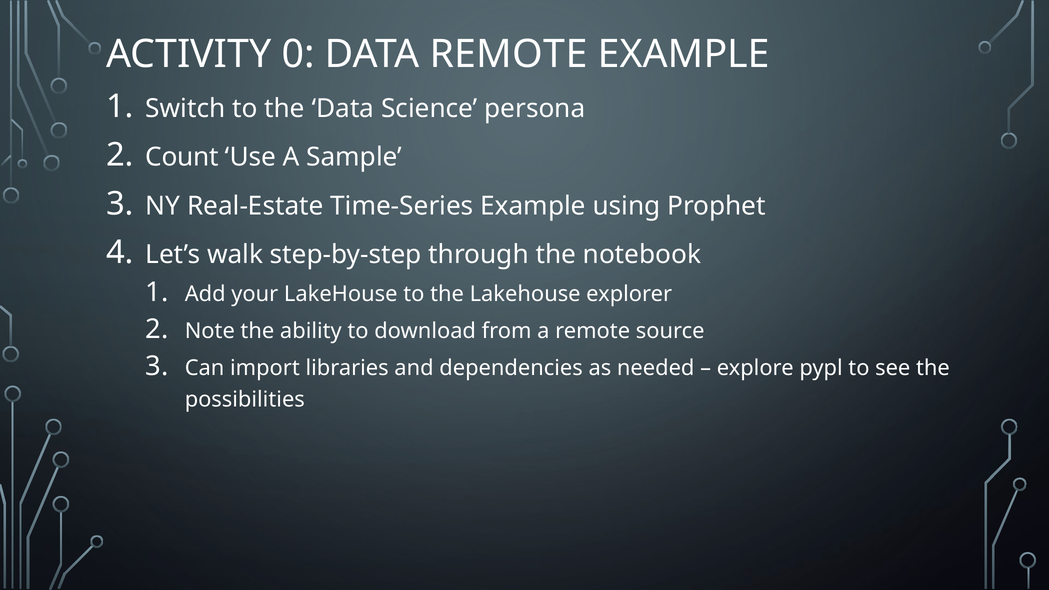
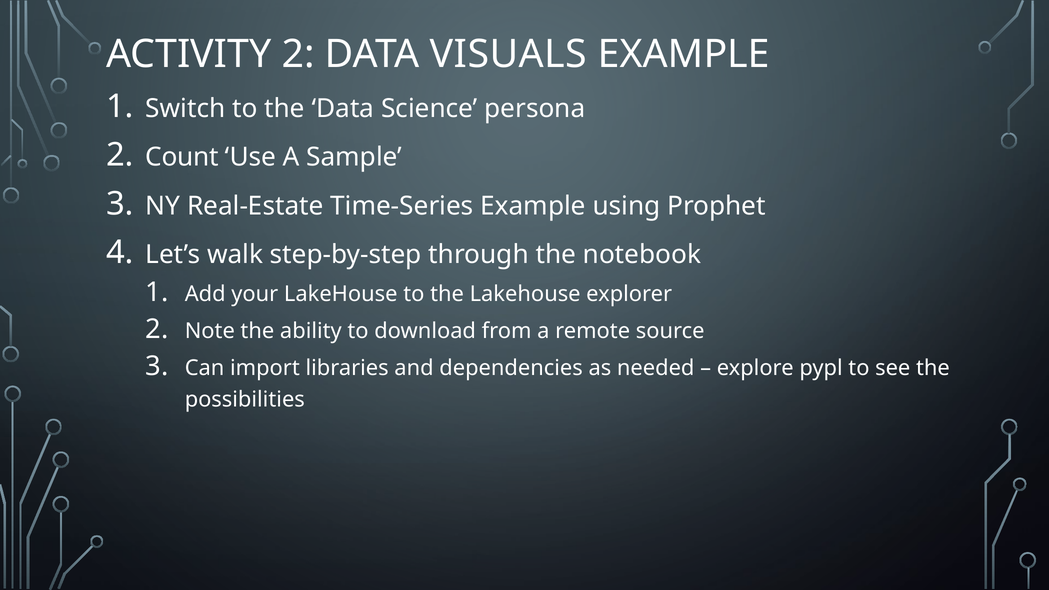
ACTIVITY 0: 0 -> 2 (298, 54)
DATA REMOTE: REMOTE -> VISUALS (508, 54)
